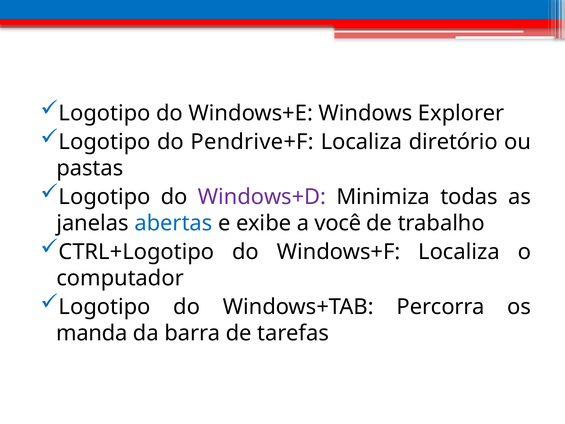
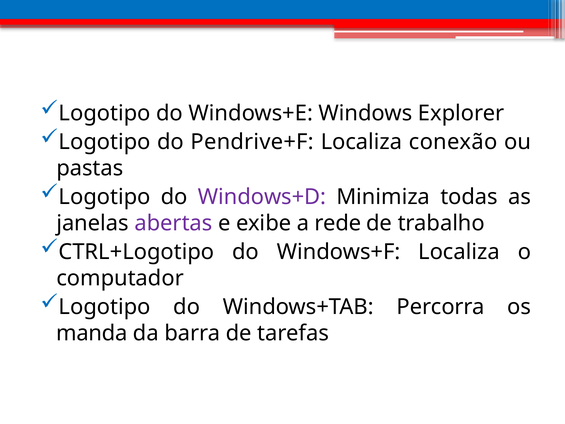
diretório: diretório -> conexão (453, 142)
abertas colour: blue -> purple (173, 223)
você: você -> rede (338, 223)
